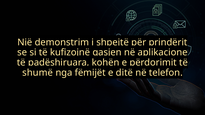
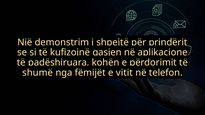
ditë: ditë -> vitit (124, 73)
